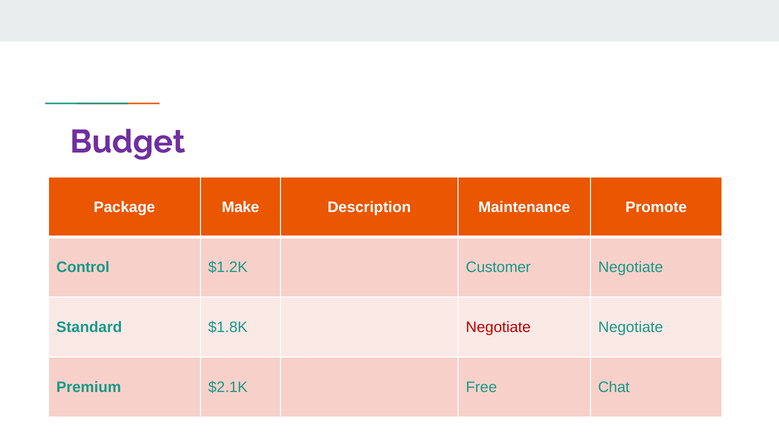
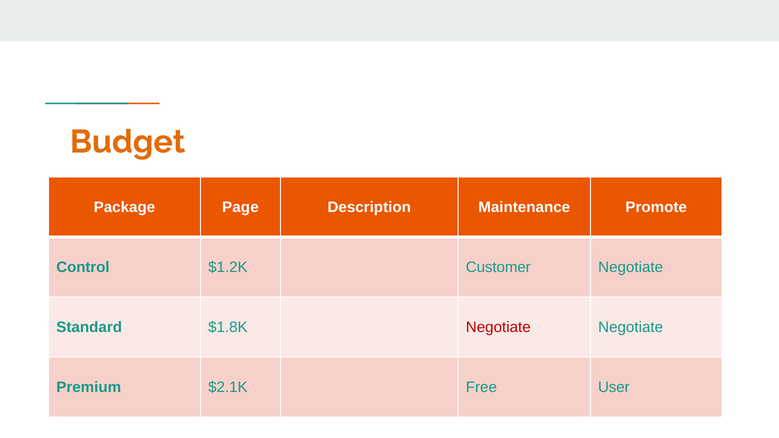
Budget colour: purple -> orange (128, 142)
Make: Make -> Page (240, 207)
Chat: Chat -> User (614, 388)
